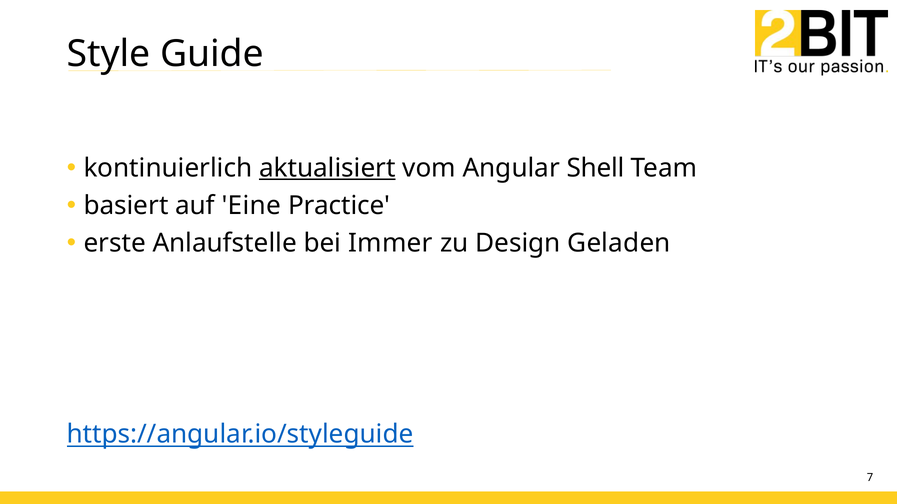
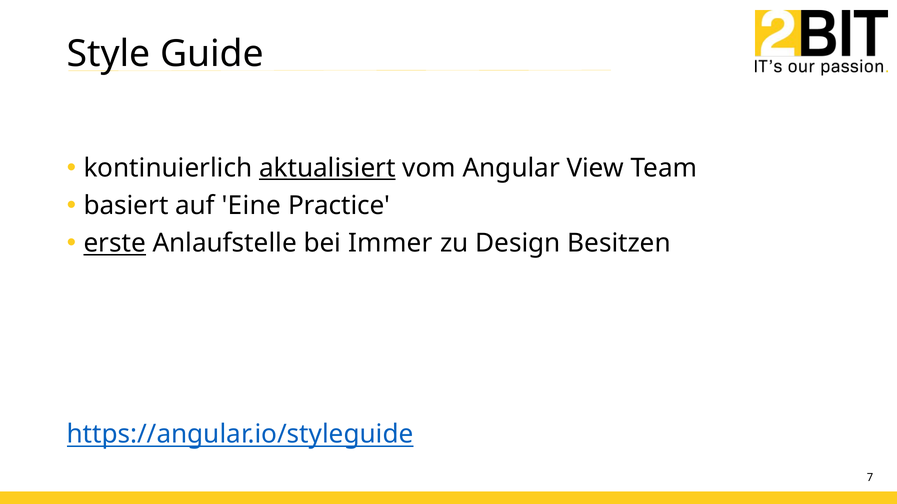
Shell: Shell -> View (595, 168)
erste underline: none -> present (115, 244)
Geladen: Geladen -> Besitzen (619, 244)
